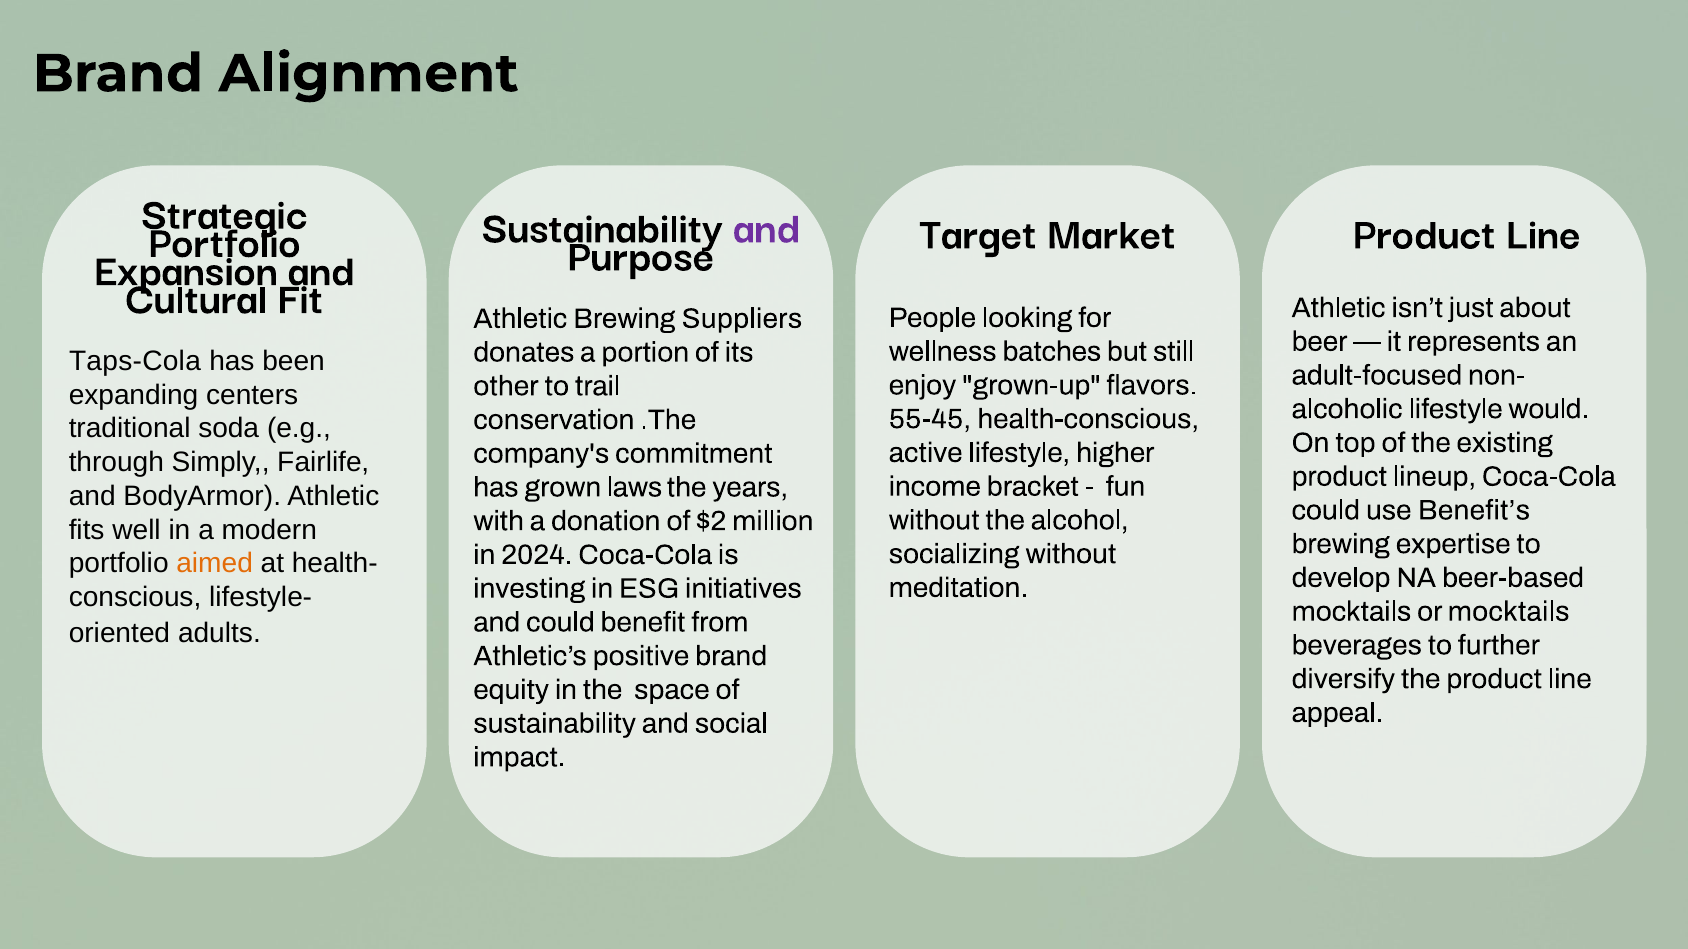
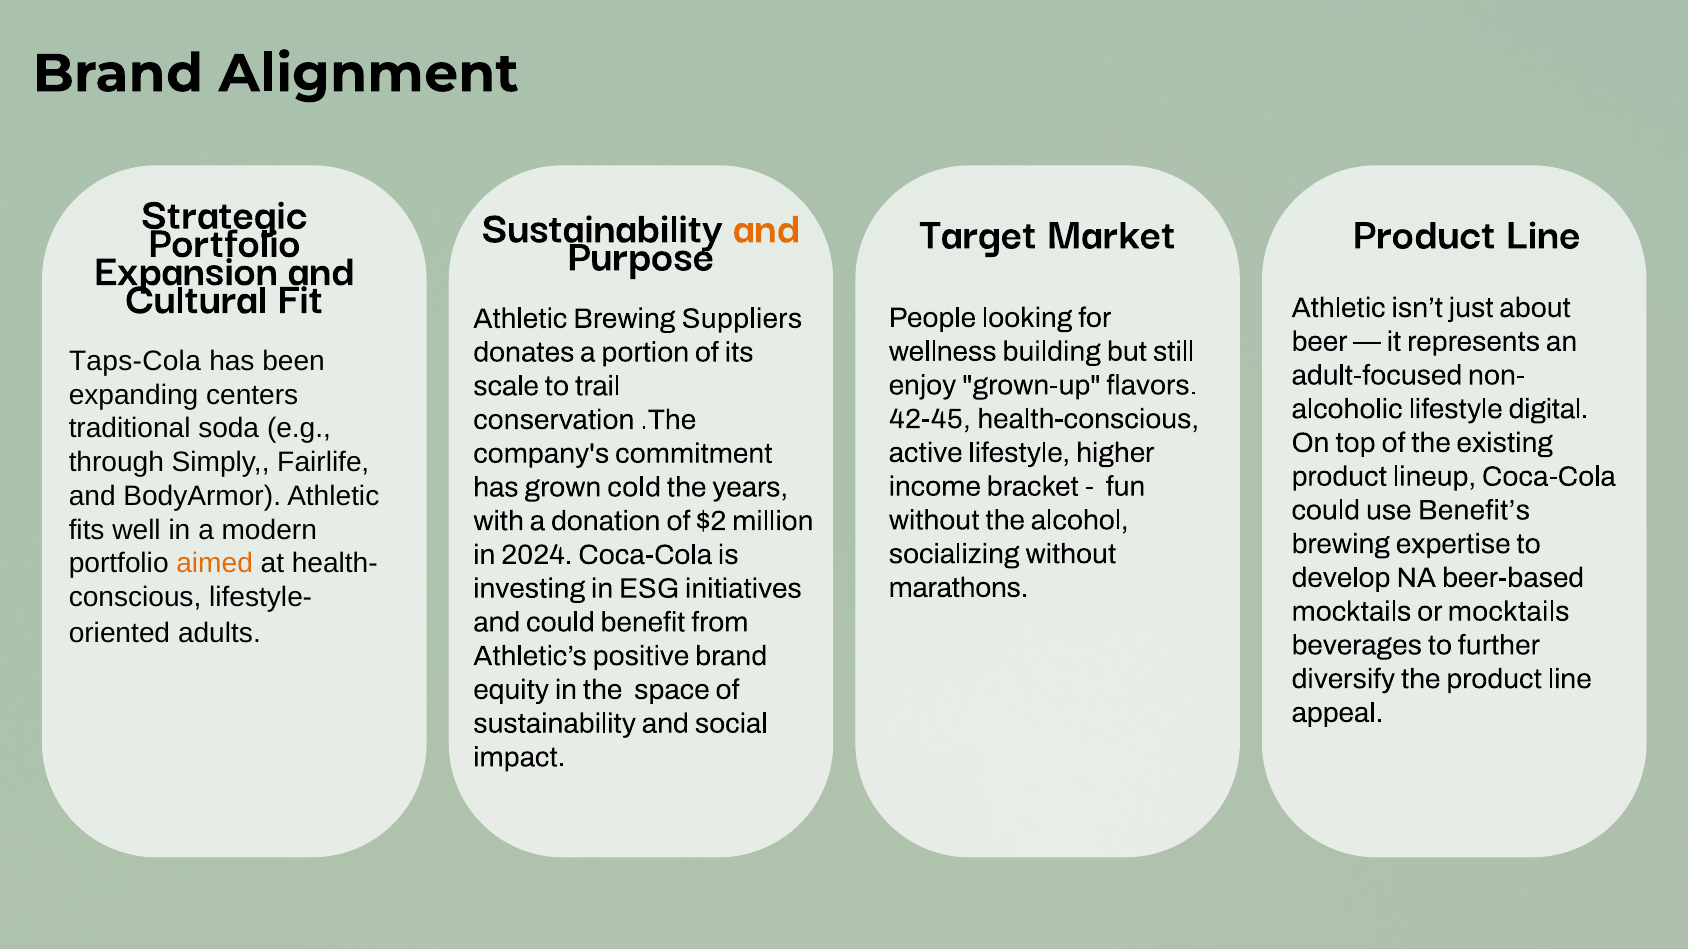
and colour: purple -> orange (767, 227)
batches: batches -> building (1052, 352)
other: other -> scale (506, 386)
would: would -> digital (1549, 409)
55-45: 55-45 -> 42-45 (930, 419)
laws: laws -> cold (634, 487)
meditation: meditation -> marathons (958, 588)
